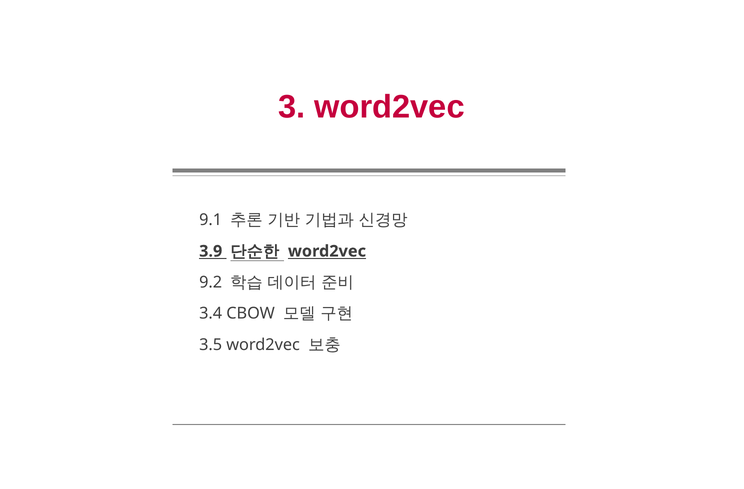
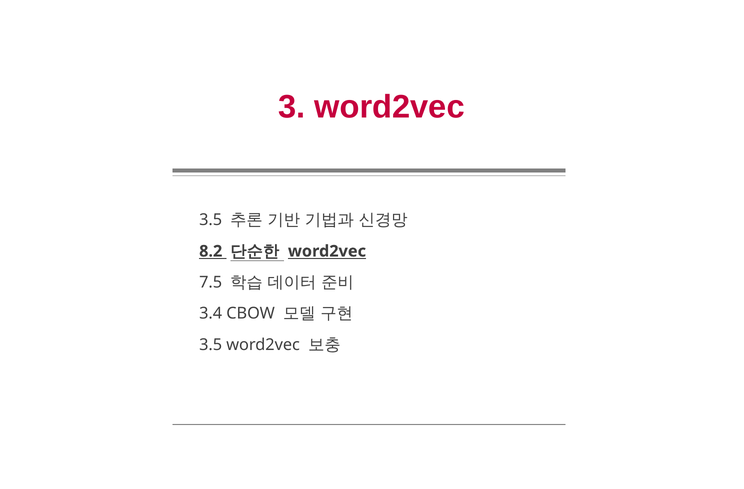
9.1: 9.1 -> 3.5 (211, 220)
3.9: 3.9 -> 8.2 (211, 251)
9.2: 9.2 -> 7.5 (211, 282)
